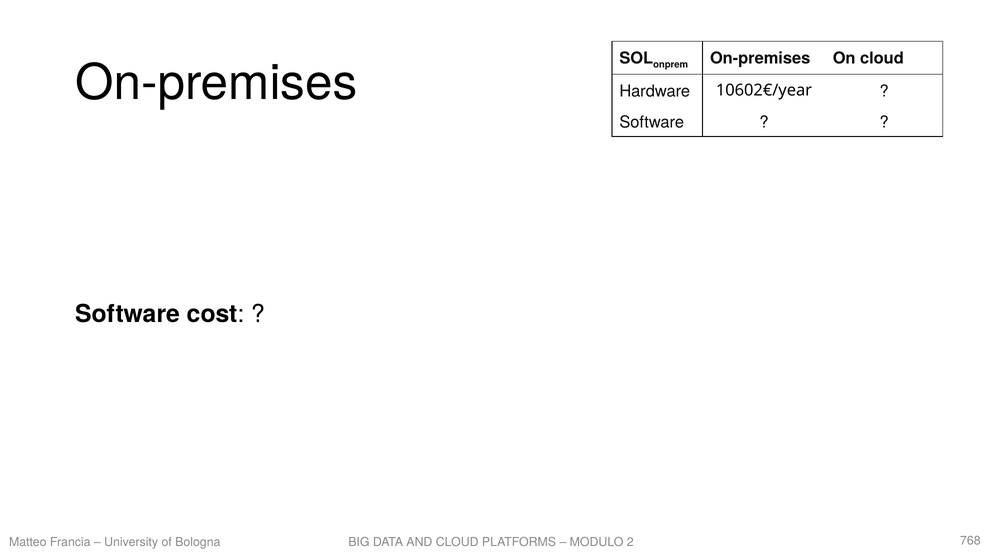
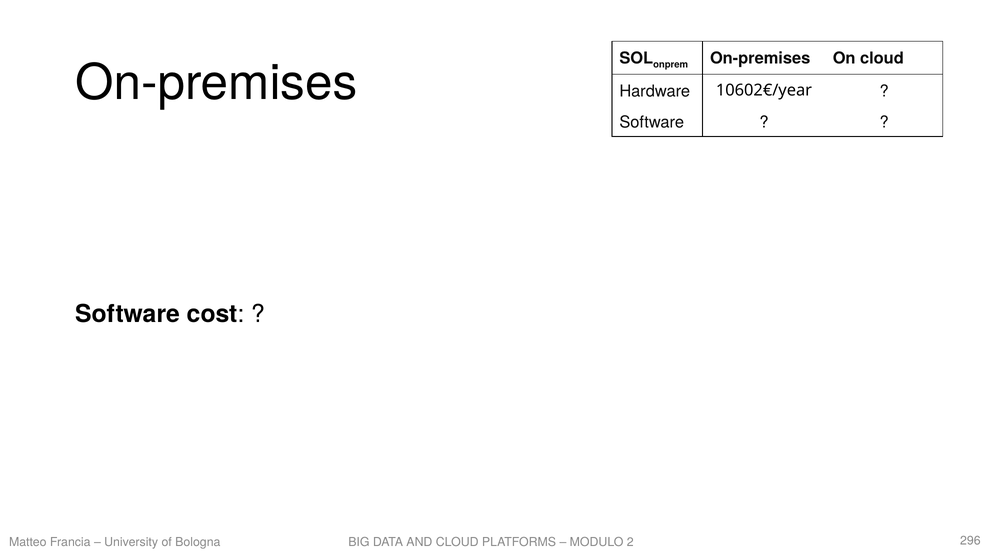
768: 768 -> 296 (970, 540)
